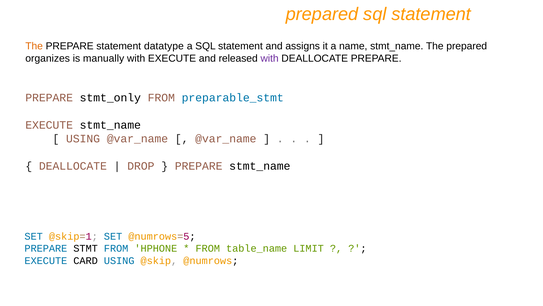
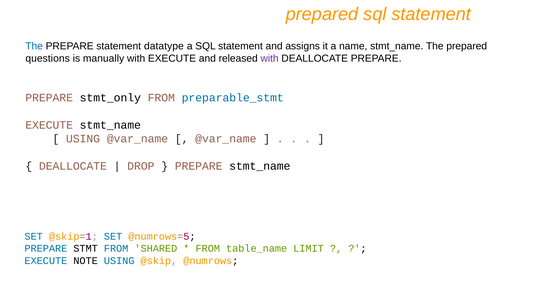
The colour: orange -> blue (34, 46)
organizes: organizes -> questions (48, 58)
HPHONE: HPHONE -> SHARED (156, 248)
CARD: CARD -> NOTE (86, 260)
